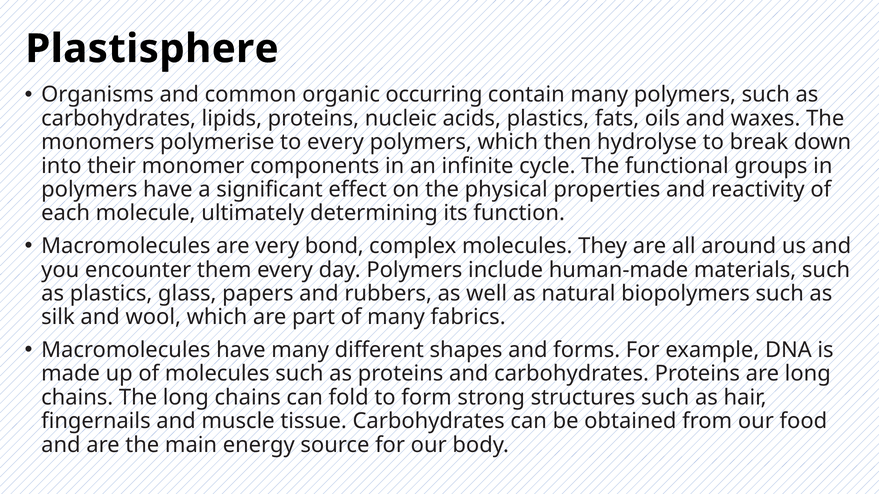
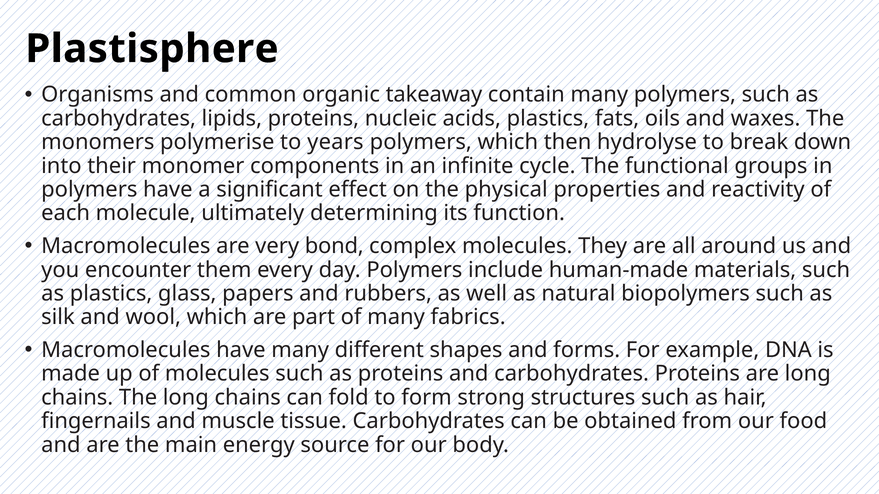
occurring: occurring -> takeaway (434, 95)
to every: every -> years (335, 142)
